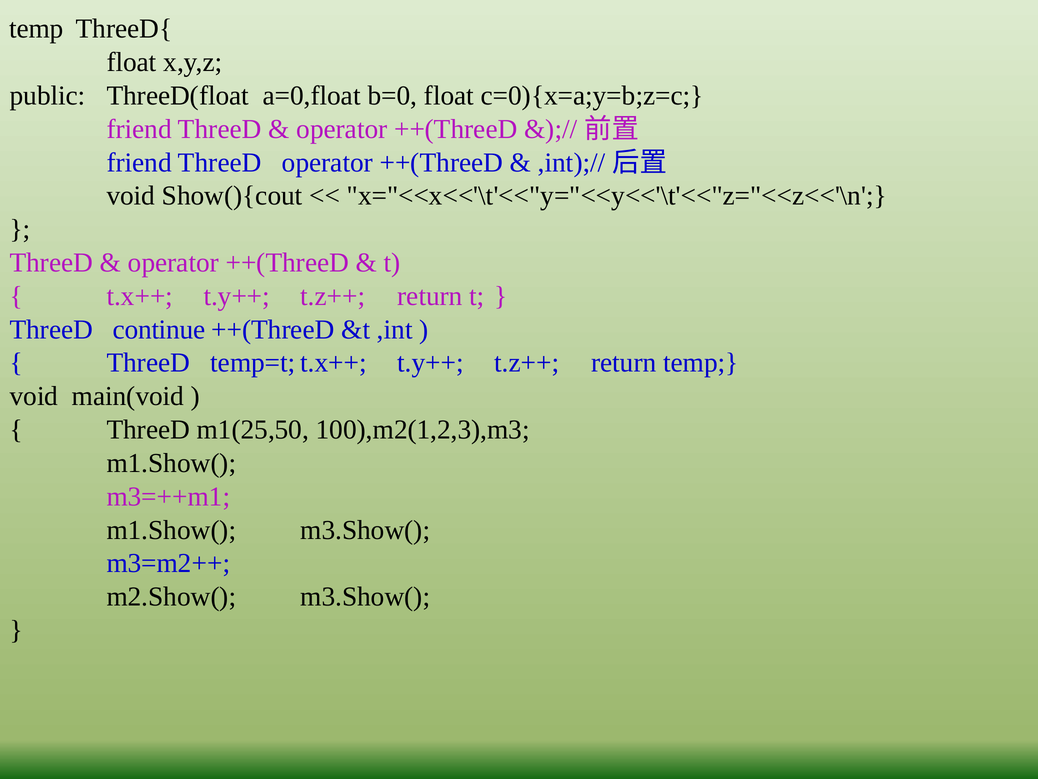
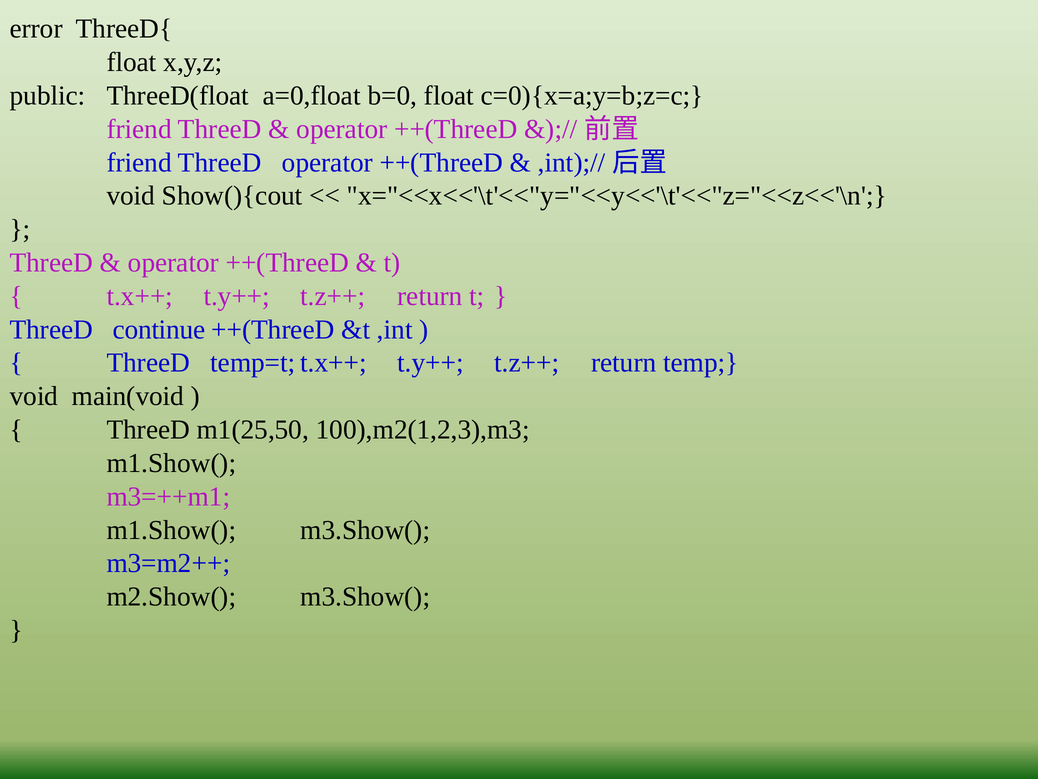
temp: temp -> error (36, 29)
